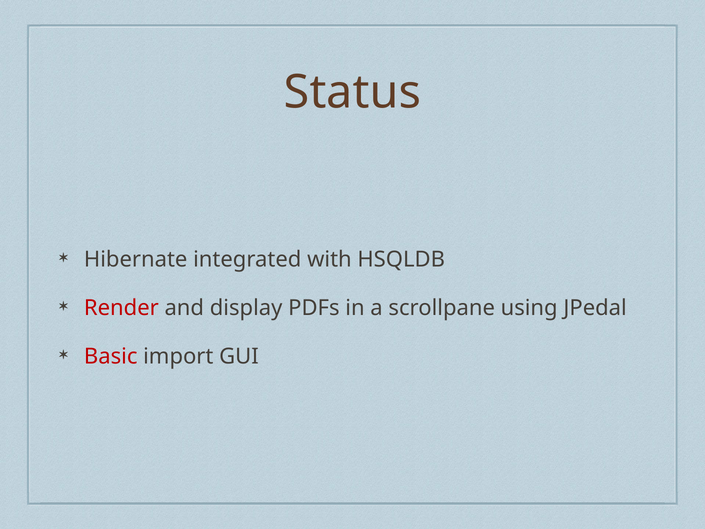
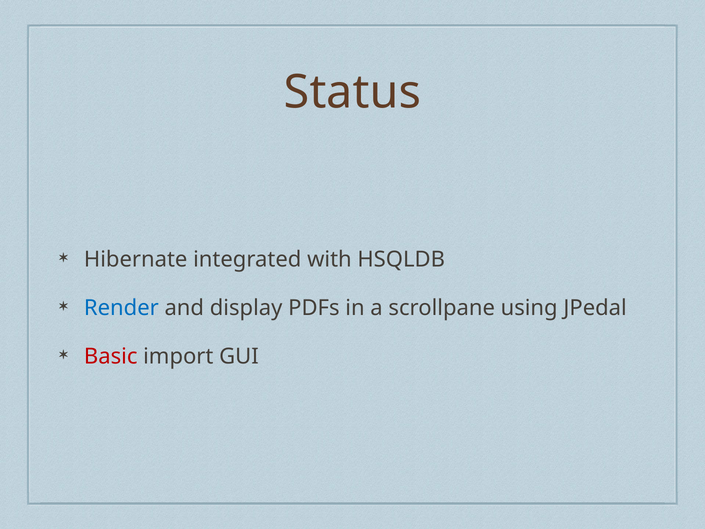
Render colour: red -> blue (121, 308)
